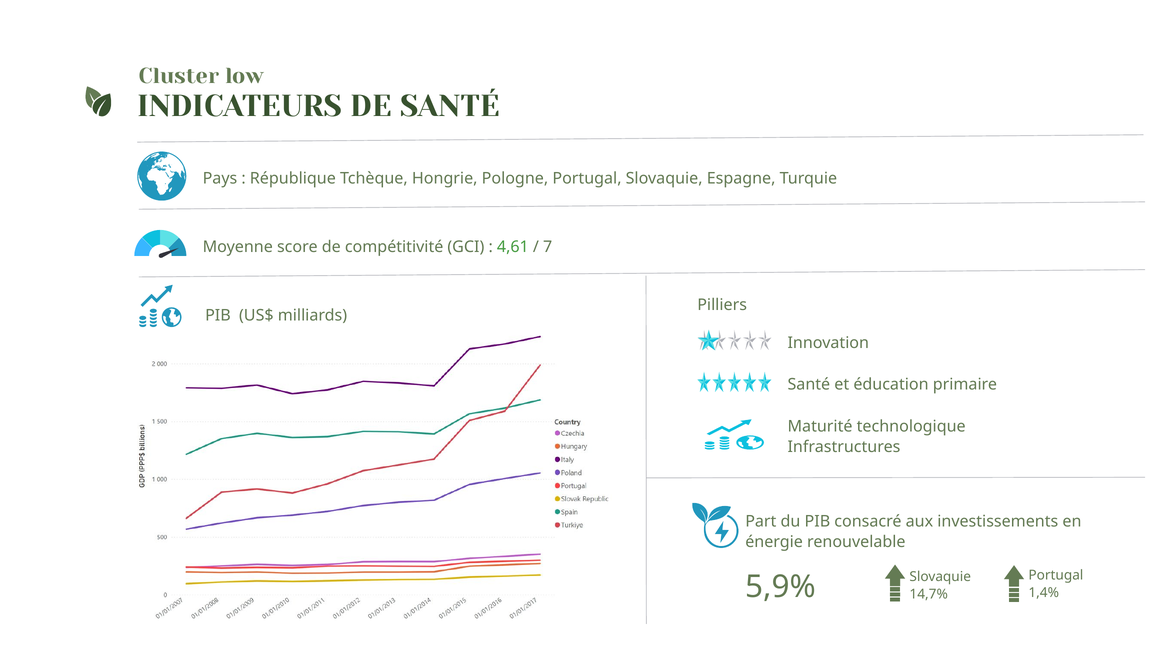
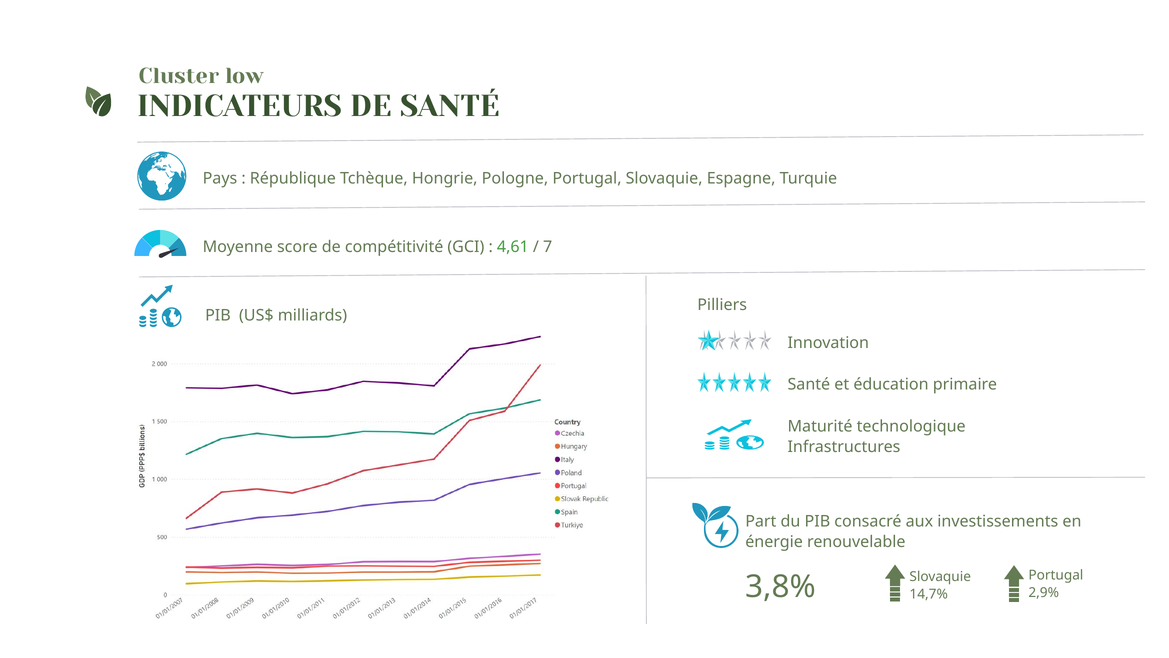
5,9%: 5,9% -> 3,8% (781, 587)
1,4%: 1,4% -> 2,9% (1044, 592)
